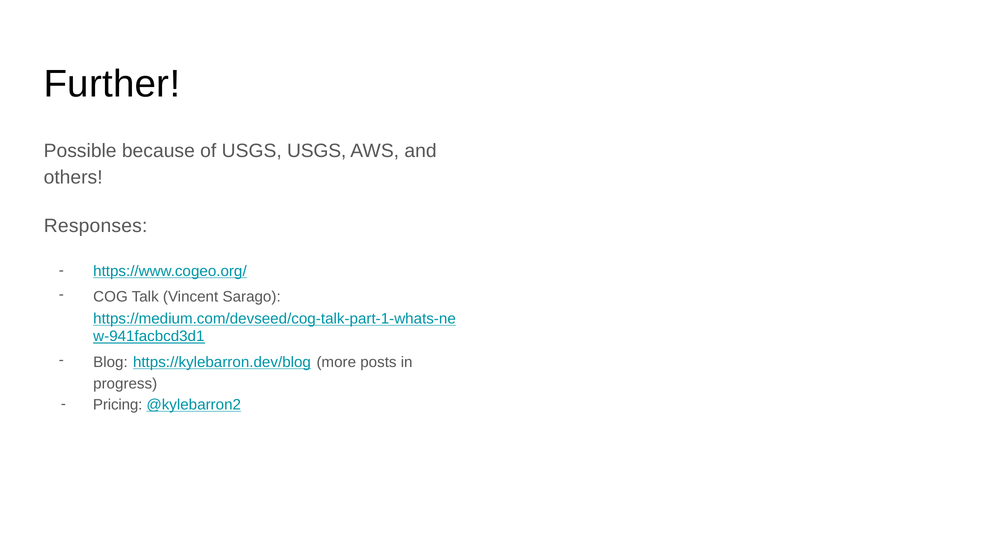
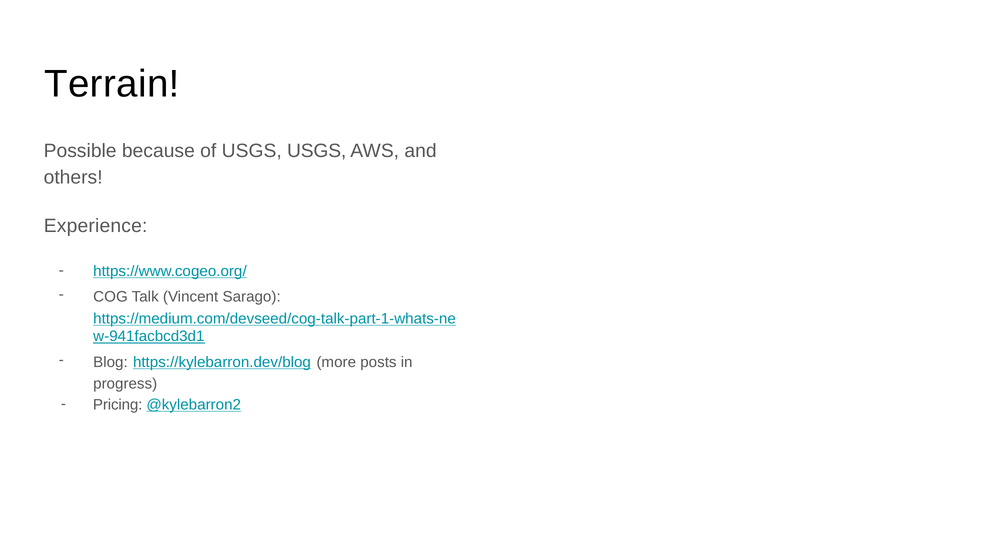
Further: Further -> Terrain (112, 84)
Responses: Responses -> Experience (96, 226)
